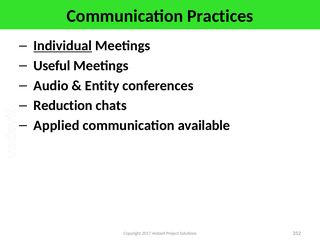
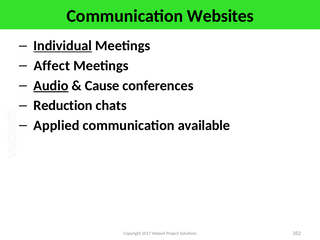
Practices: Practices -> Websites (220, 16)
Useful: Useful -> Affect (52, 66)
Audio underline: none -> present (51, 86)
Entity: Entity -> Cause (102, 86)
